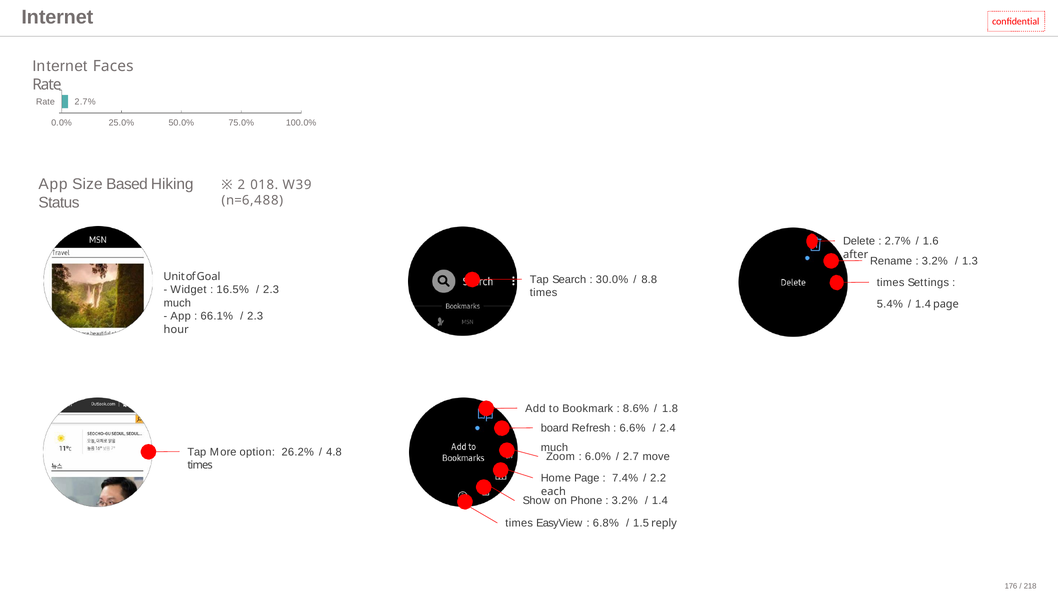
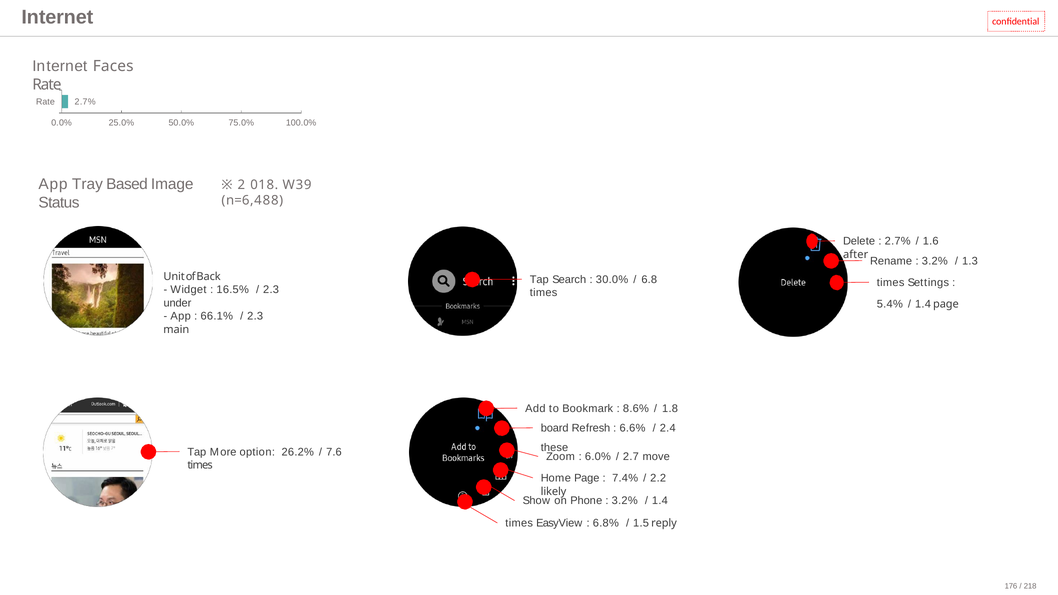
Size: Size -> Tray (87, 184)
Hiking: Hiking -> Image (172, 184)
Goal: Goal -> Back (209, 276)
8.8: 8.8 -> 6.8 (649, 280)
much: much -> under (177, 303)
hour: hour -> main (176, 329)
much: much -> these (554, 448)
4.8: 4.8 -> 7.6 (334, 452)
each: each -> likely (554, 492)
